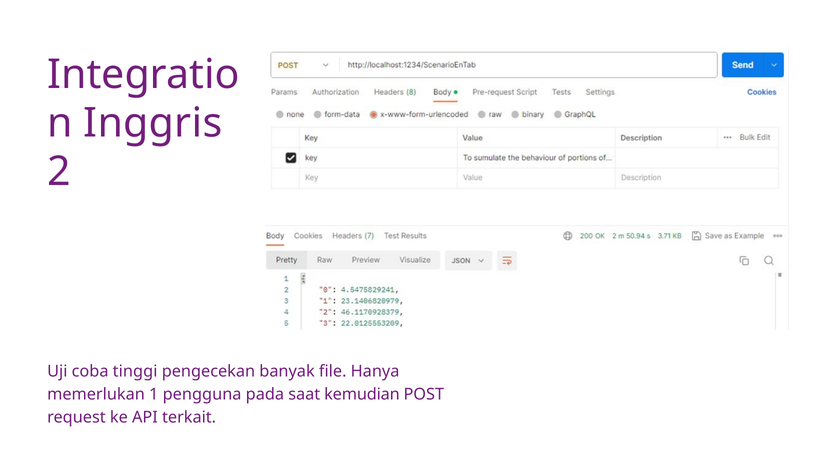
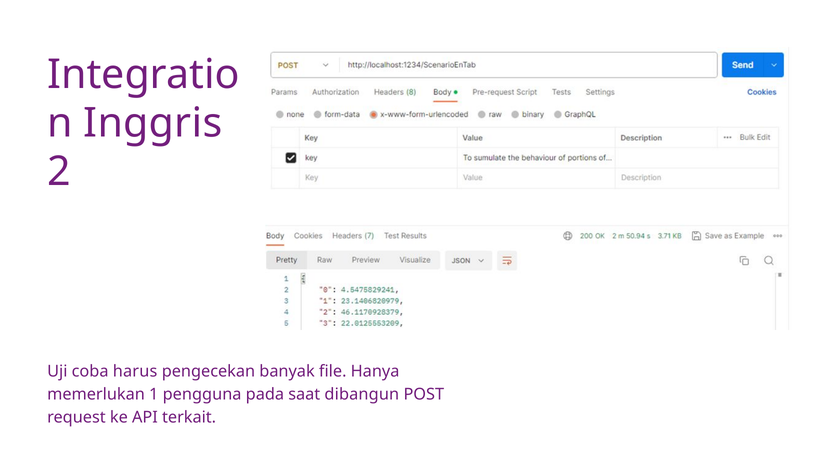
tinggi: tinggi -> harus (135, 371)
kemudian: kemudian -> dibangun (362, 394)
